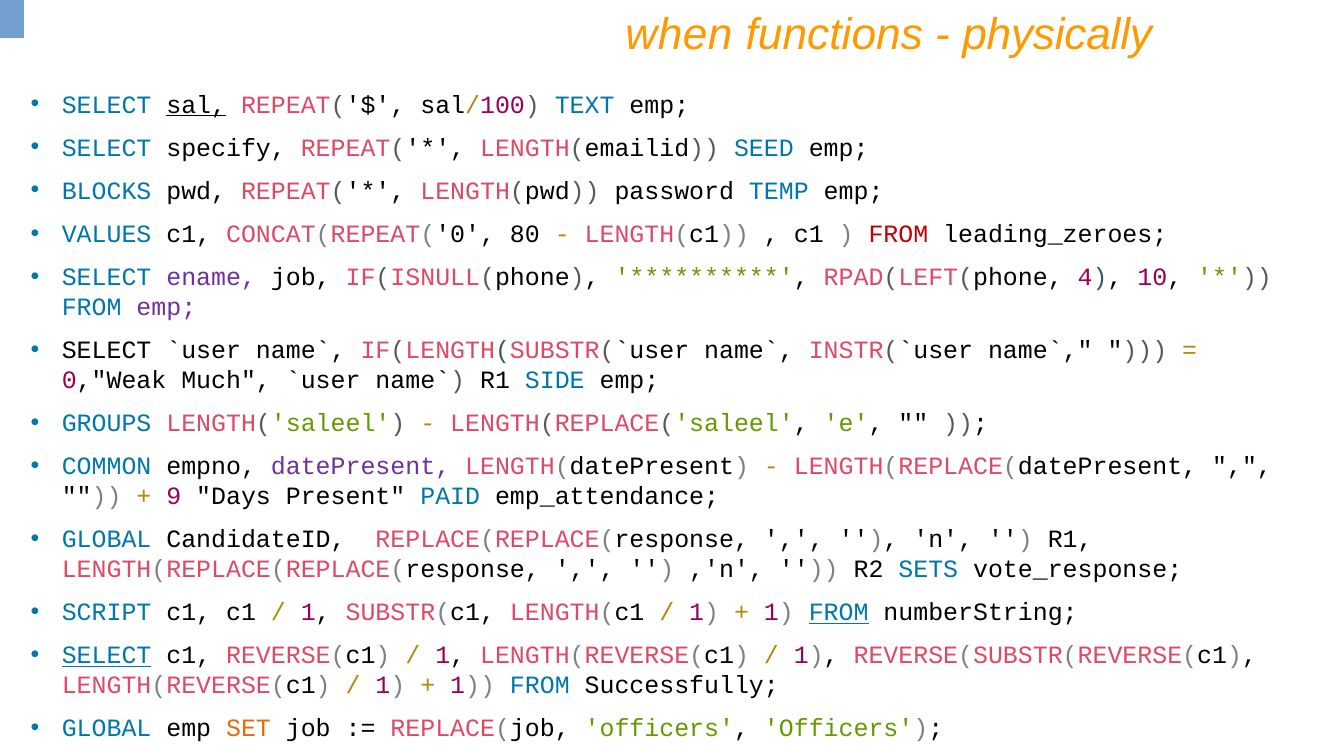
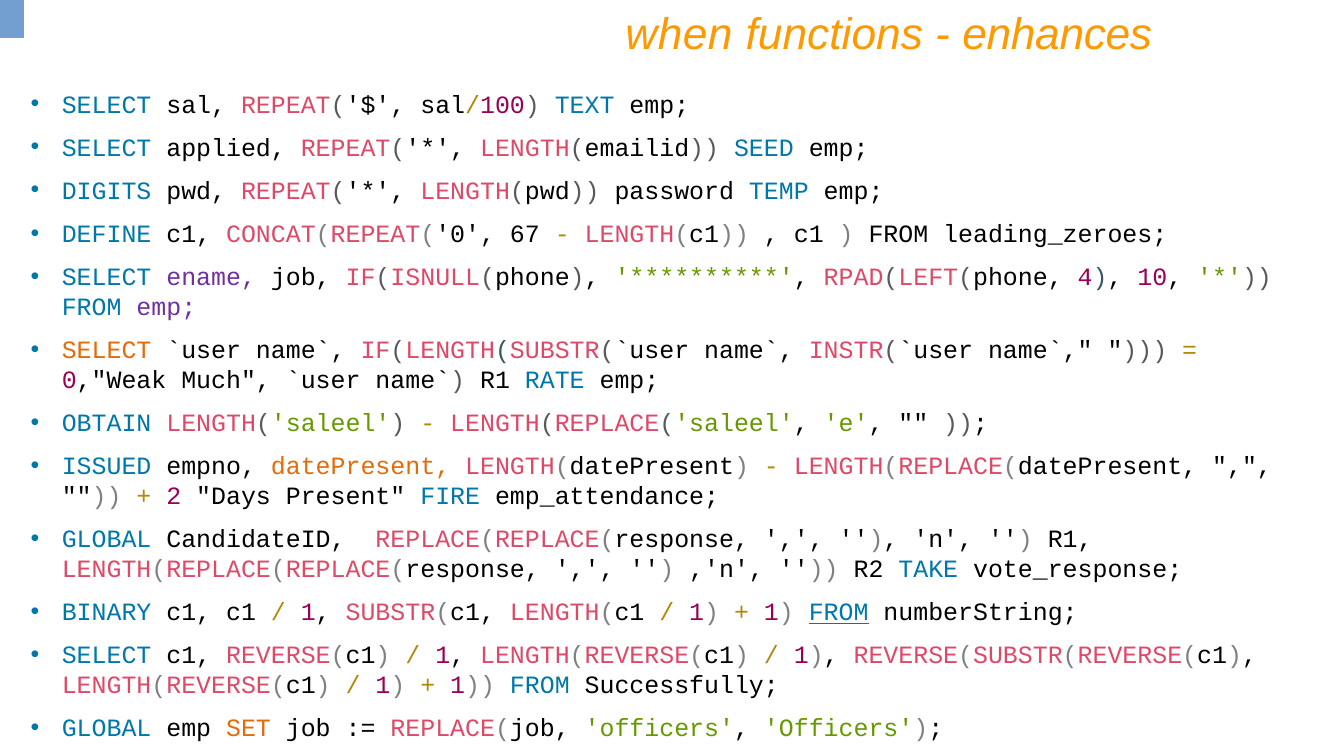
physically: physically -> enhances (1057, 35)
sal underline: present -> none (196, 105)
specify: specify -> applied (226, 148)
BLOCKS: BLOCKS -> DIGITS (107, 191)
VALUES: VALUES -> DEFINE (107, 234)
80: 80 -> 67 (525, 234)
FROM colour: red -> black (898, 234)
SELECT colour: black -> orange (107, 350)
SIDE: SIDE -> RATE (555, 380)
GROUPS: GROUPS -> OBTAIN (107, 423)
COMMON: COMMON -> ISSUED (107, 467)
datePresent colour: purple -> orange (361, 467)
9: 9 -> 2 (174, 496)
PAID: PAID -> FIRE (450, 496)
SETS: SETS -> TAKE (928, 569)
SCRIPT: SCRIPT -> BINARY (107, 613)
SELECT underline: present -> none (107, 656)
